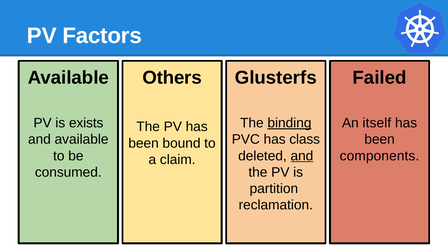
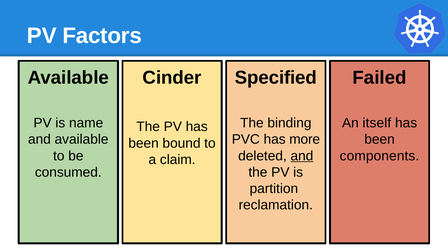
Others: Others -> Cinder (172, 78)
Glusterfs: Glusterfs -> Specified (276, 78)
exists: exists -> name (86, 123)
binding underline: present -> none (289, 123)
class: class -> more (305, 139)
